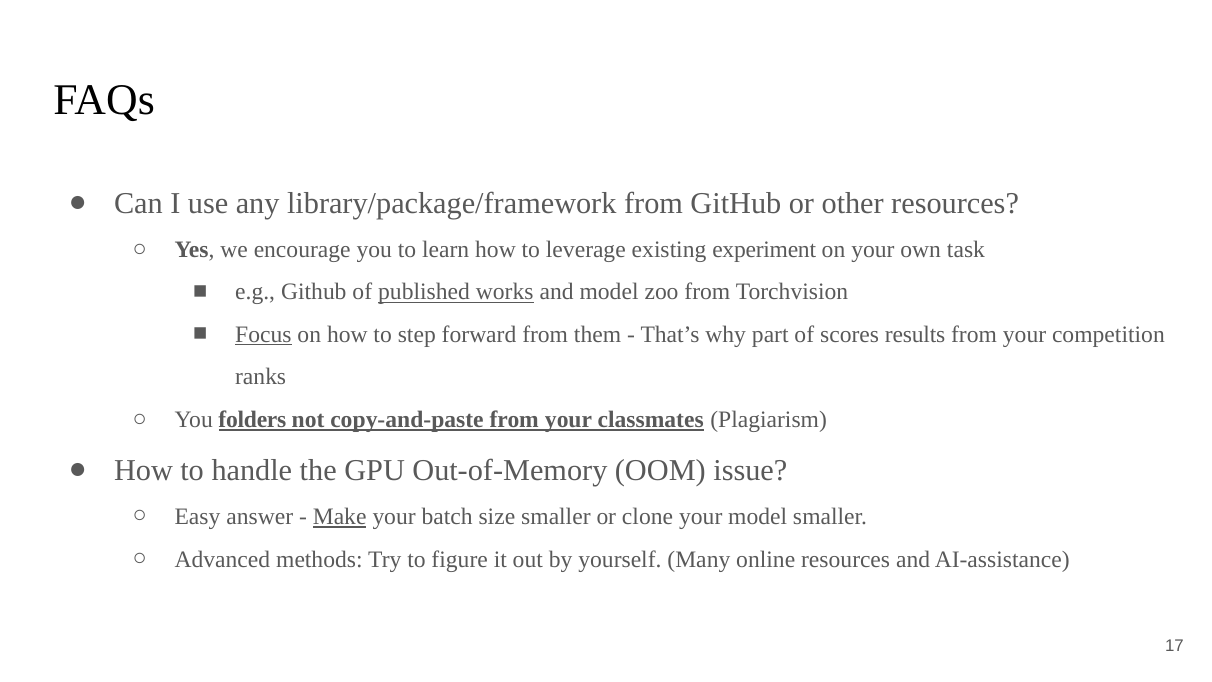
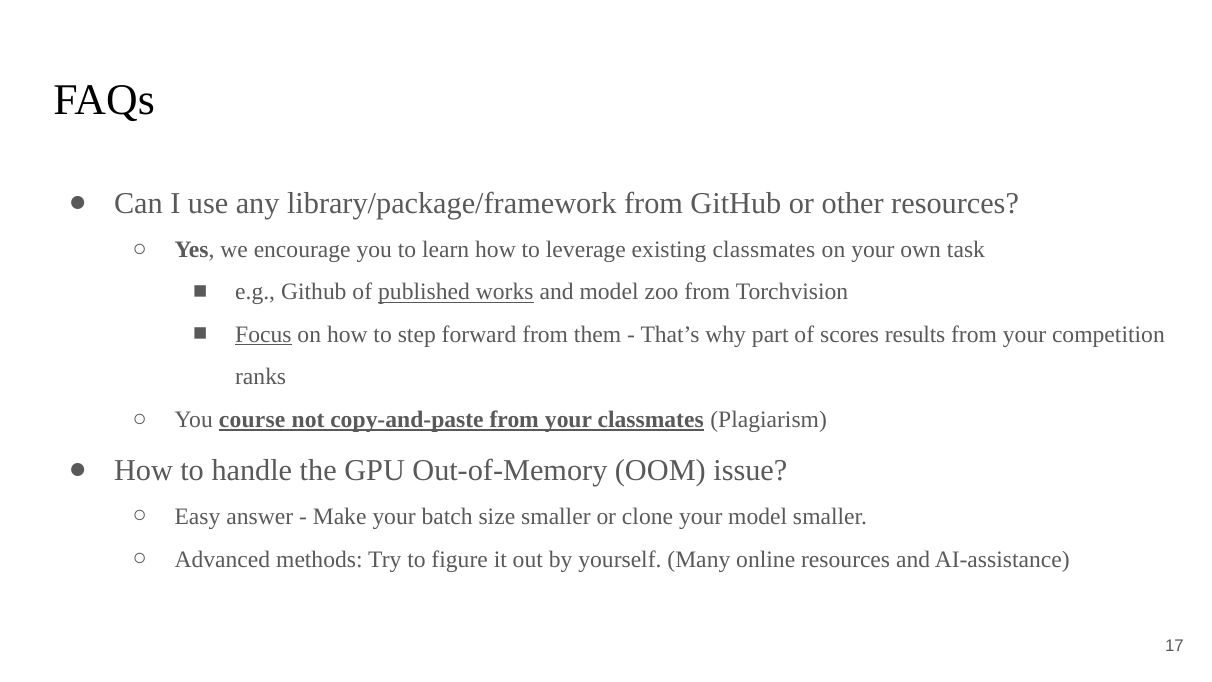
existing experiment: experiment -> classmates (764, 249)
folders: folders -> course (252, 419)
Make underline: present -> none (340, 517)
